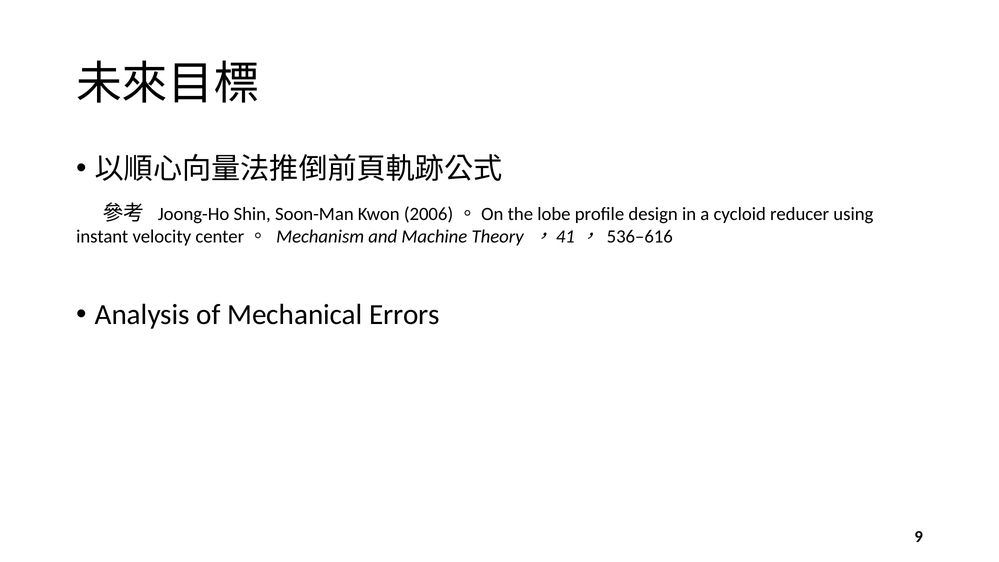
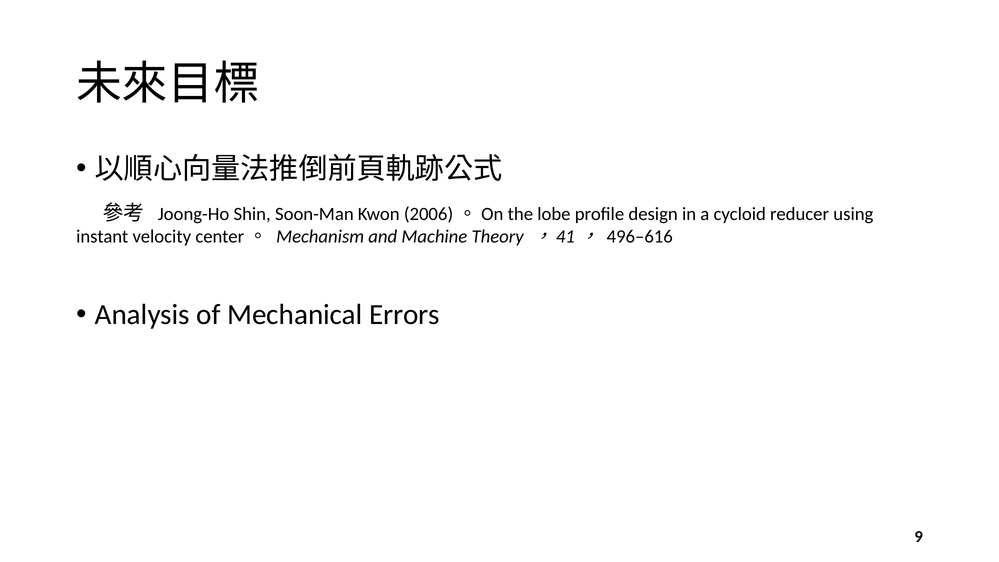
536–616: 536–616 -> 496–616 (640, 237)
